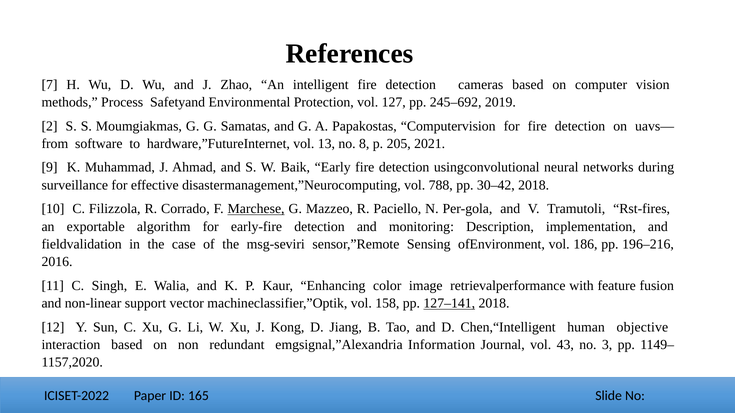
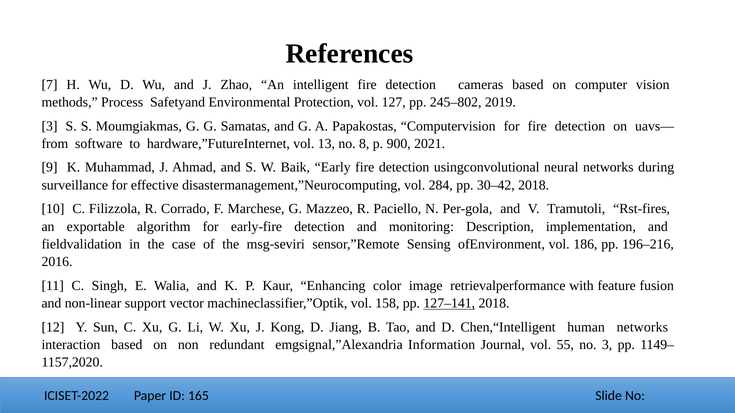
245–692: 245–692 -> 245–802 (456, 102)
2: 2 -> 3 (50, 126)
205: 205 -> 900 (399, 144)
788: 788 -> 284 (441, 185)
Marchese underline: present -> none (256, 209)
human objective: objective -> networks (642, 327)
43: 43 -> 55 (565, 345)
